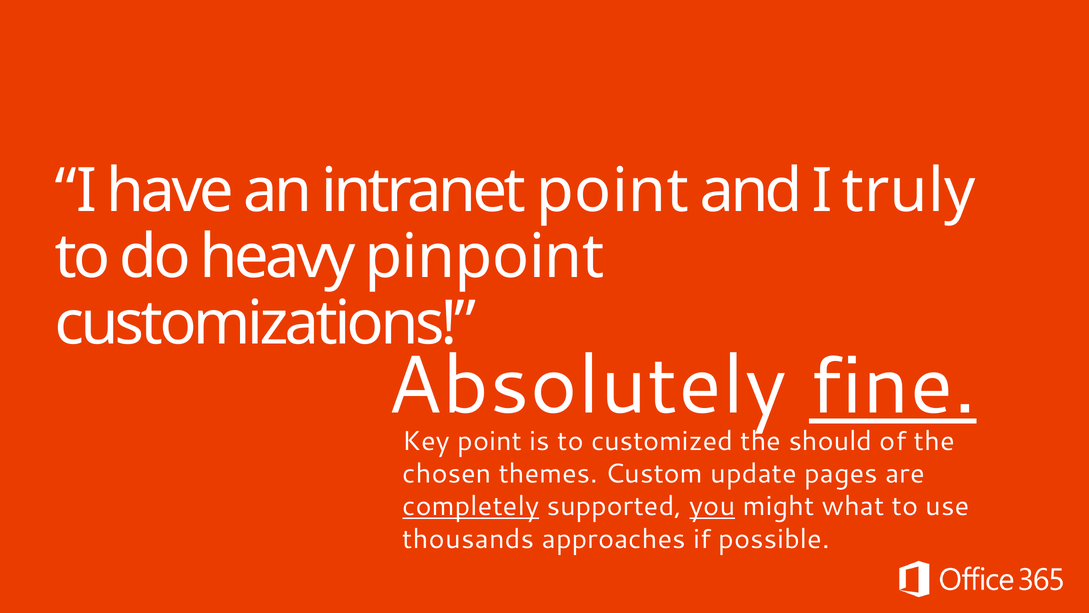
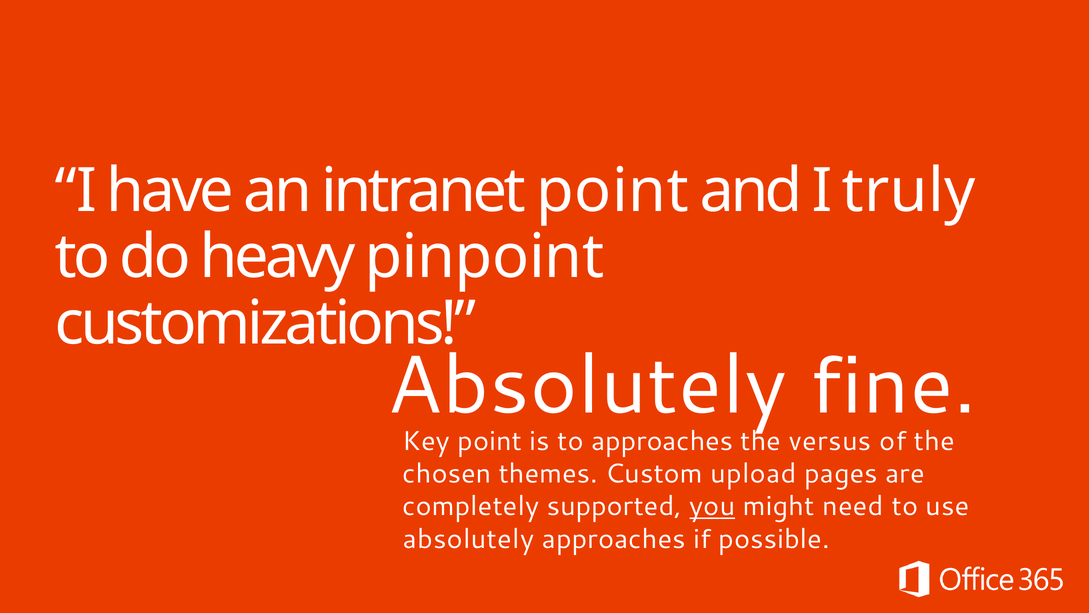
fine underline: present -> none (893, 386)
to customized: customized -> approaches (662, 441)
should: should -> versus (830, 441)
update: update -> upload (753, 473)
completely underline: present -> none (471, 506)
what: what -> need (853, 506)
thousands: thousands -> absolutely (468, 539)
